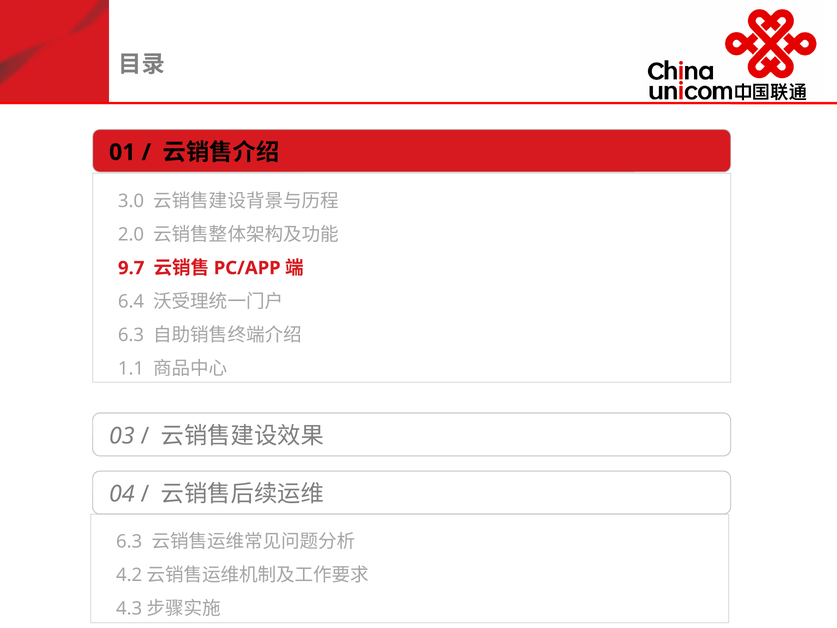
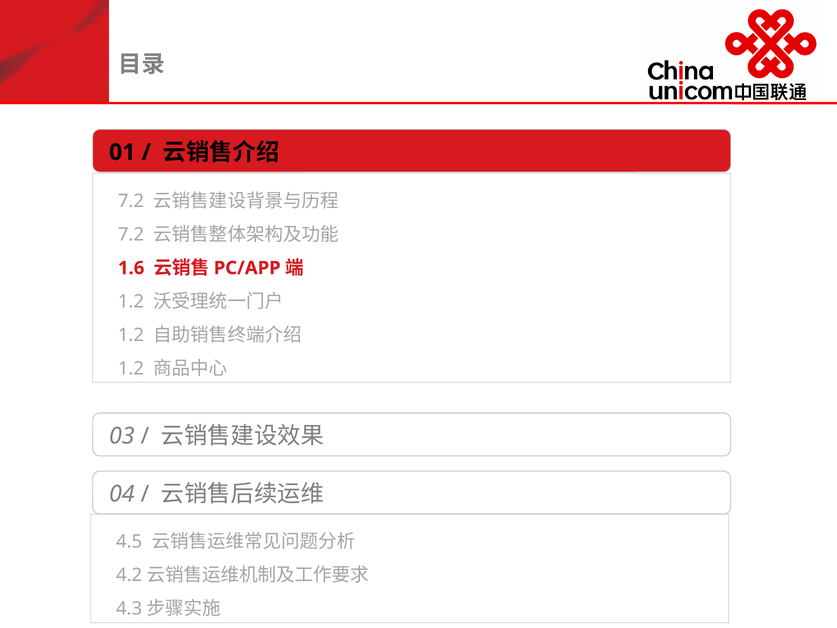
3.0: 3.0 -> 7.2 (131, 201)
2.0: 2.0 -> 7.2 (131, 234)
9.7: 9.7 -> 1.6 (131, 268)
6.4: 6.4 -> 1.2 (131, 301)
6.3: 6.3 -> 1.2 (131, 335)
1.1: 1.1 -> 1.2 (131, 368)
6.3: 6.3 -> 4.5 (129, 542)
